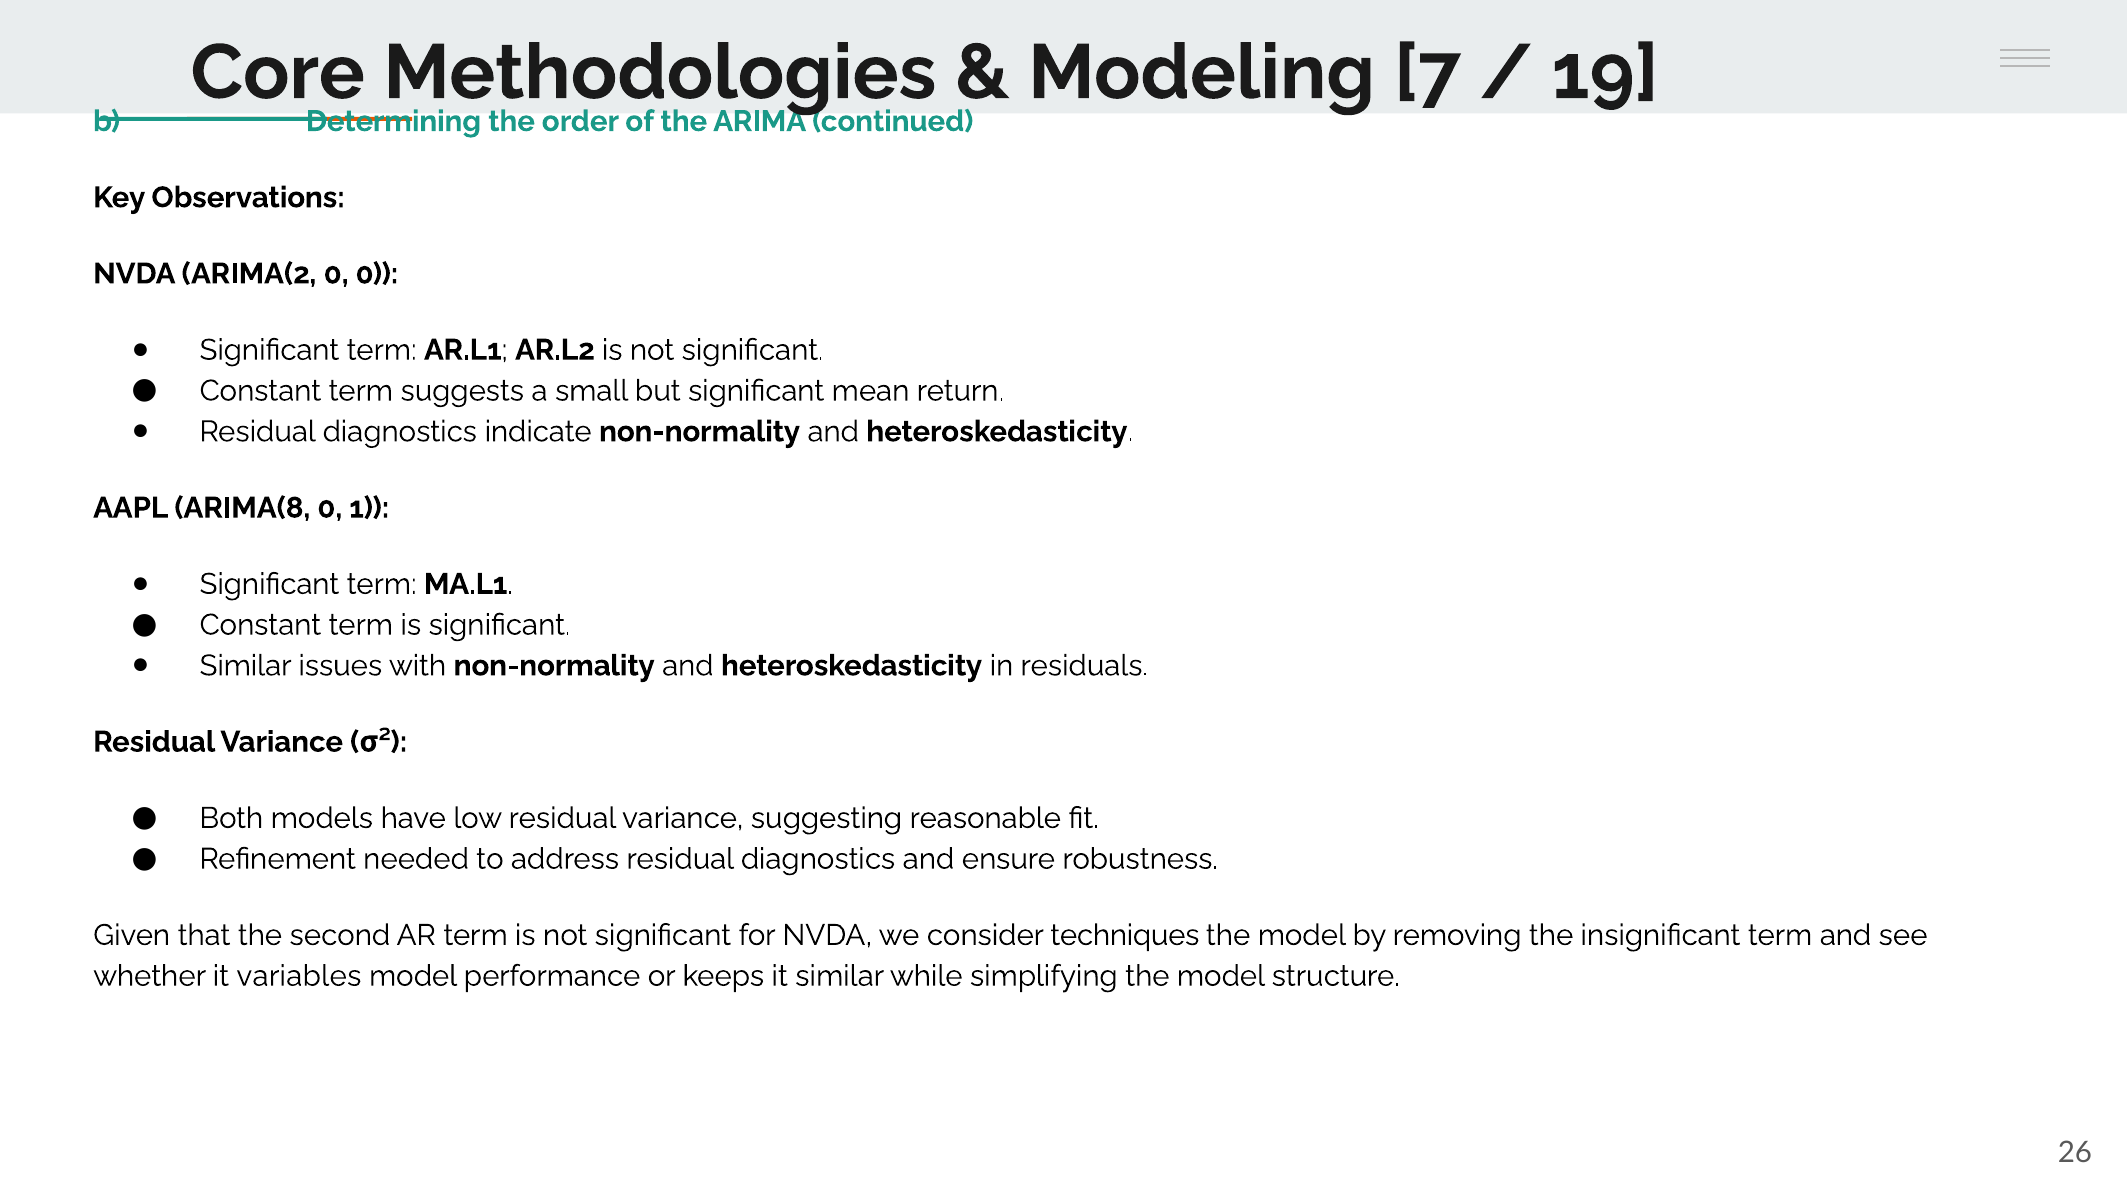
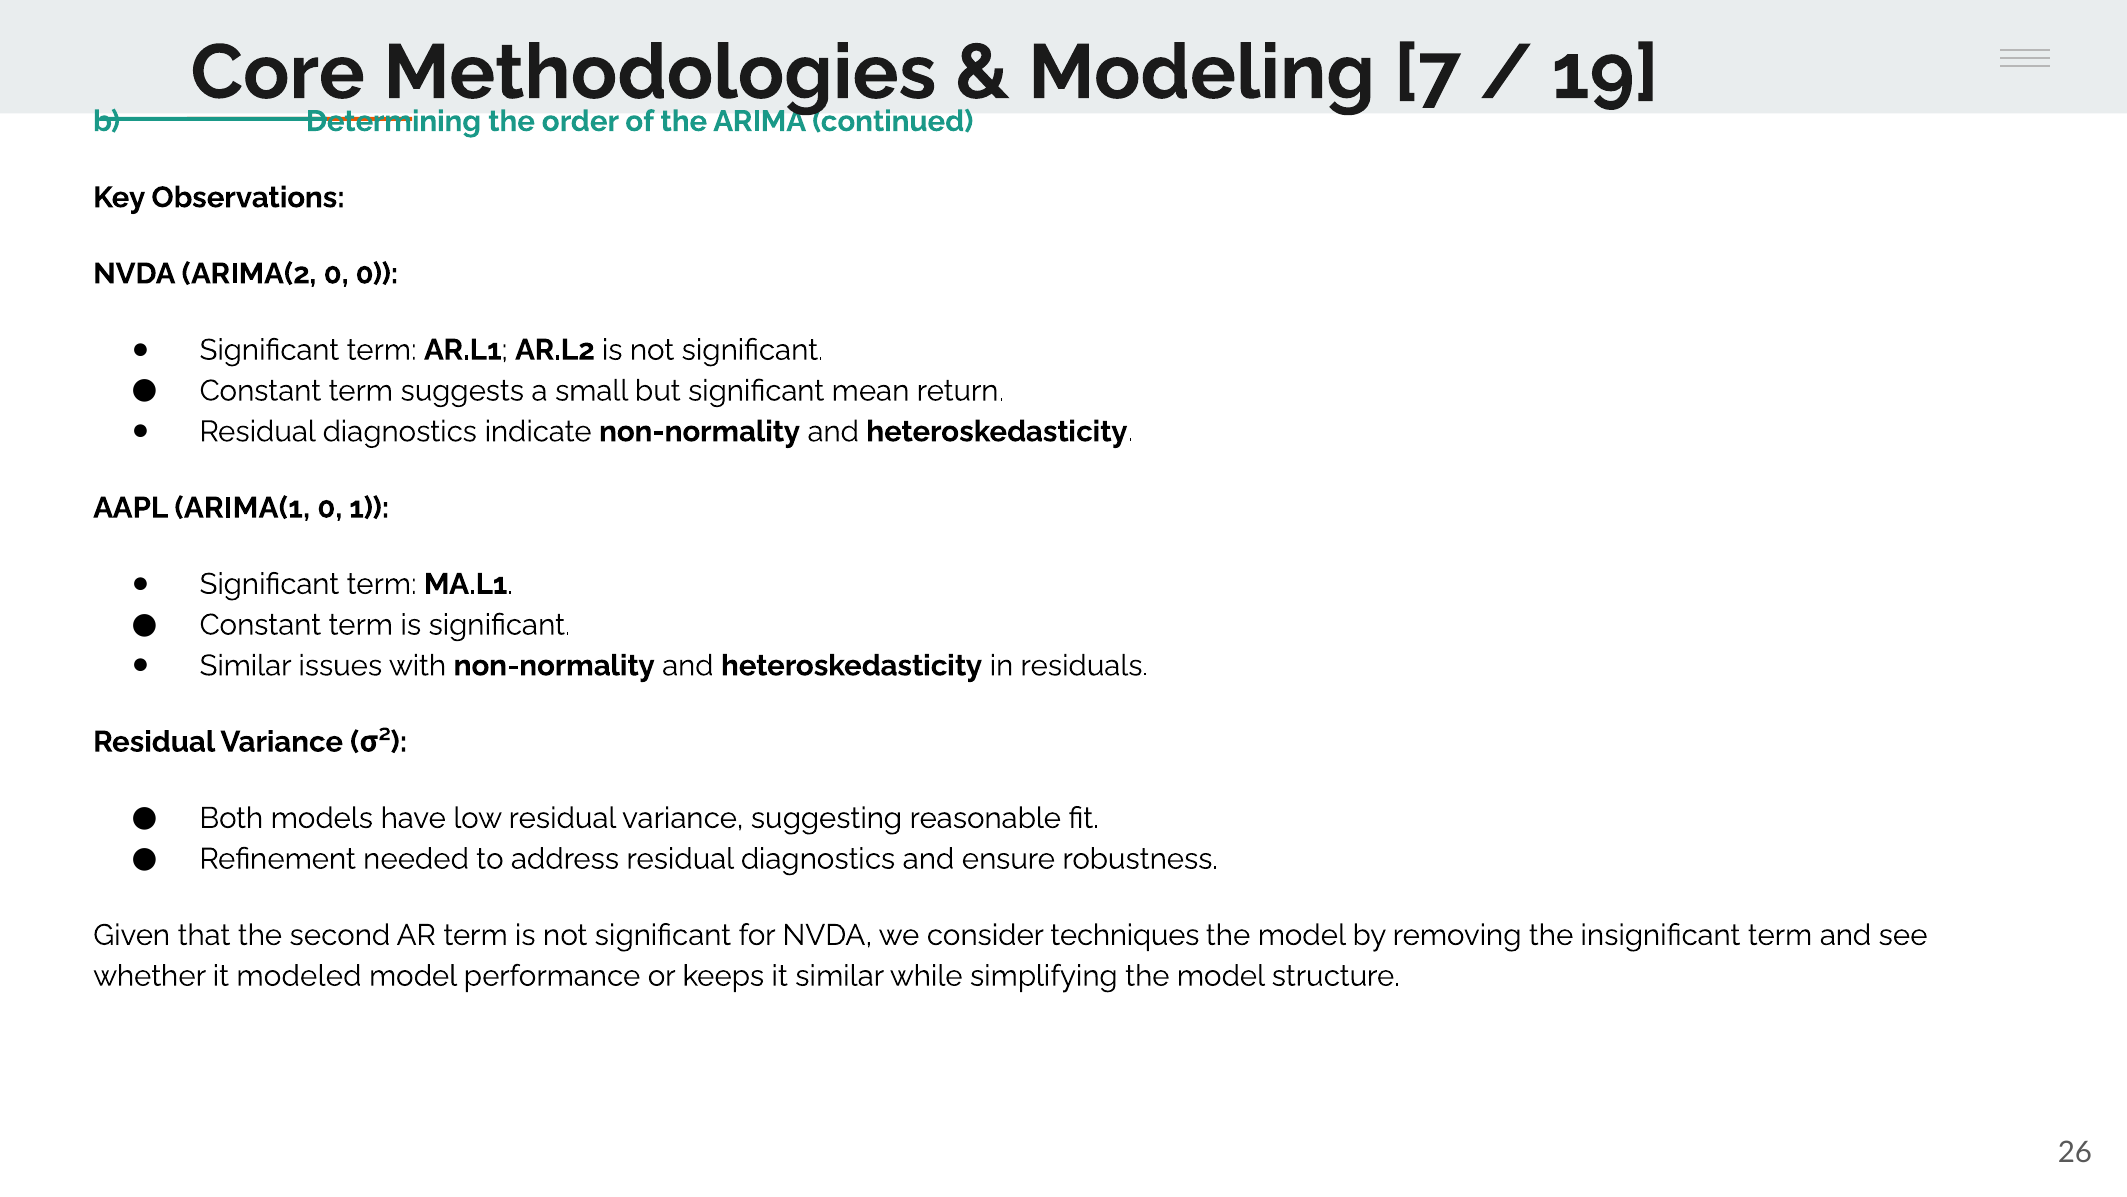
ARIMA(8: ARIMA(8 -> ARIMA(1 (242, 508)
variables: variables -> modeled (299, 976)
